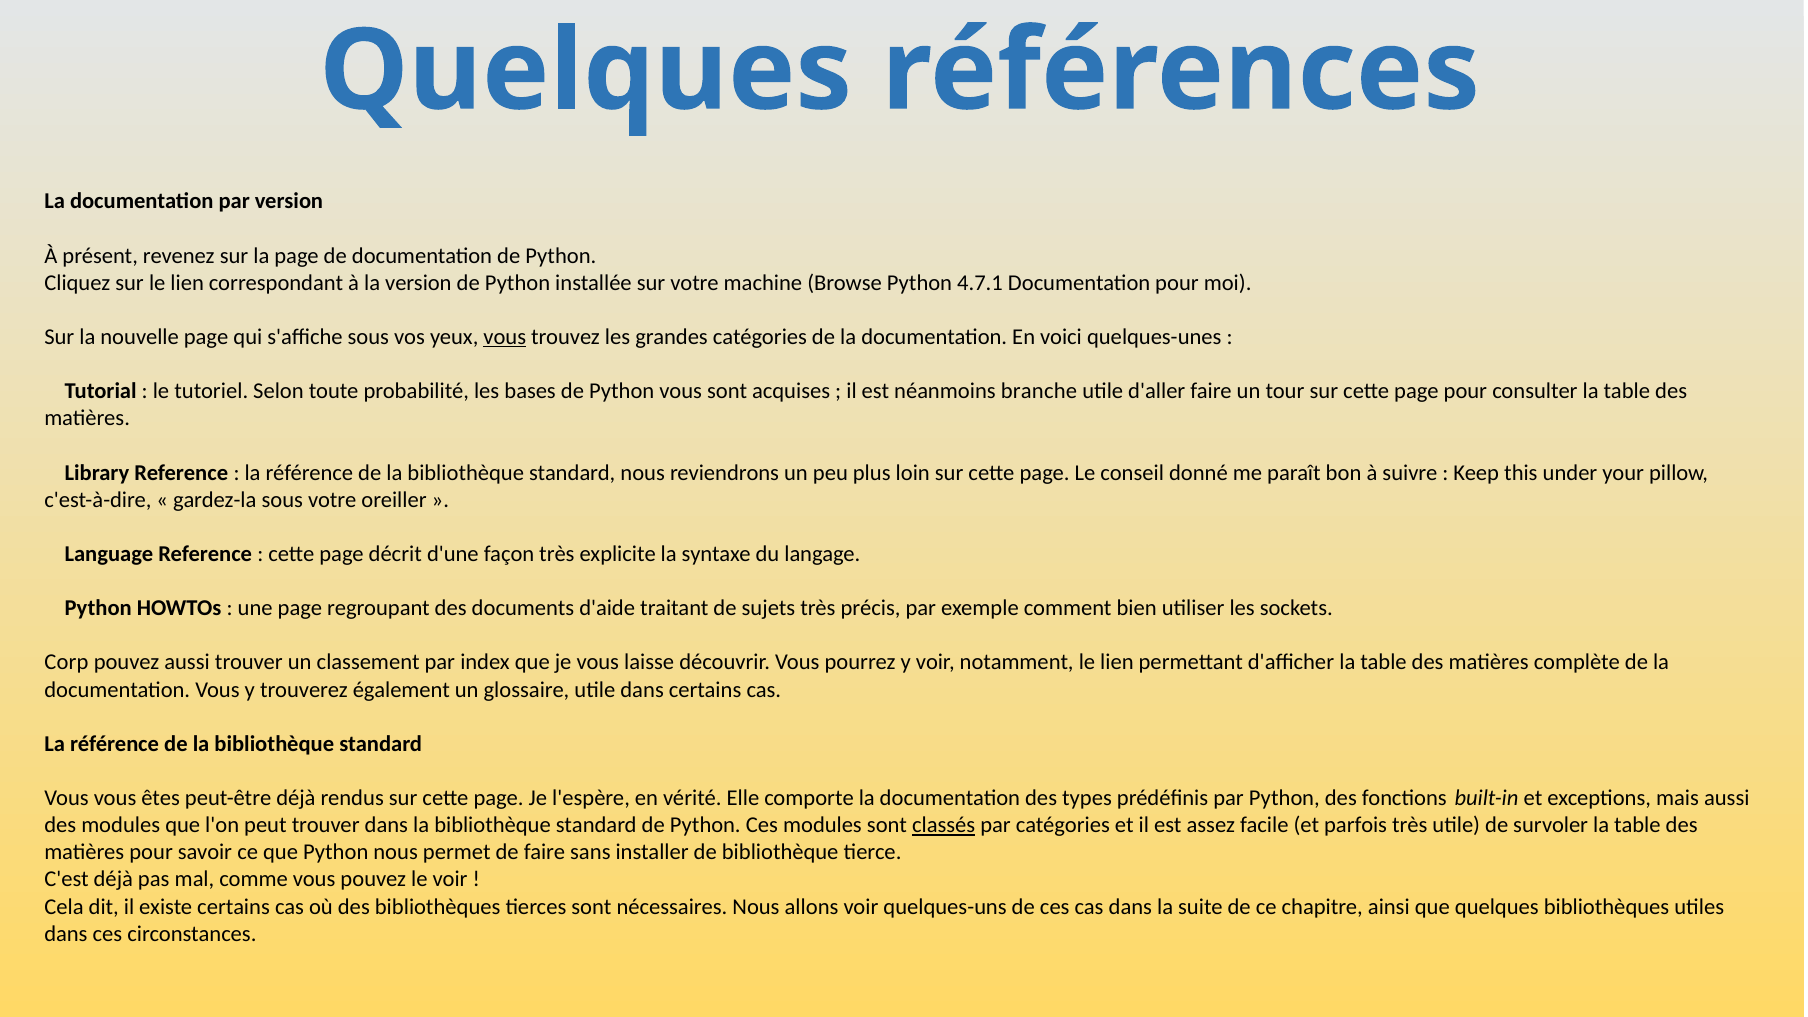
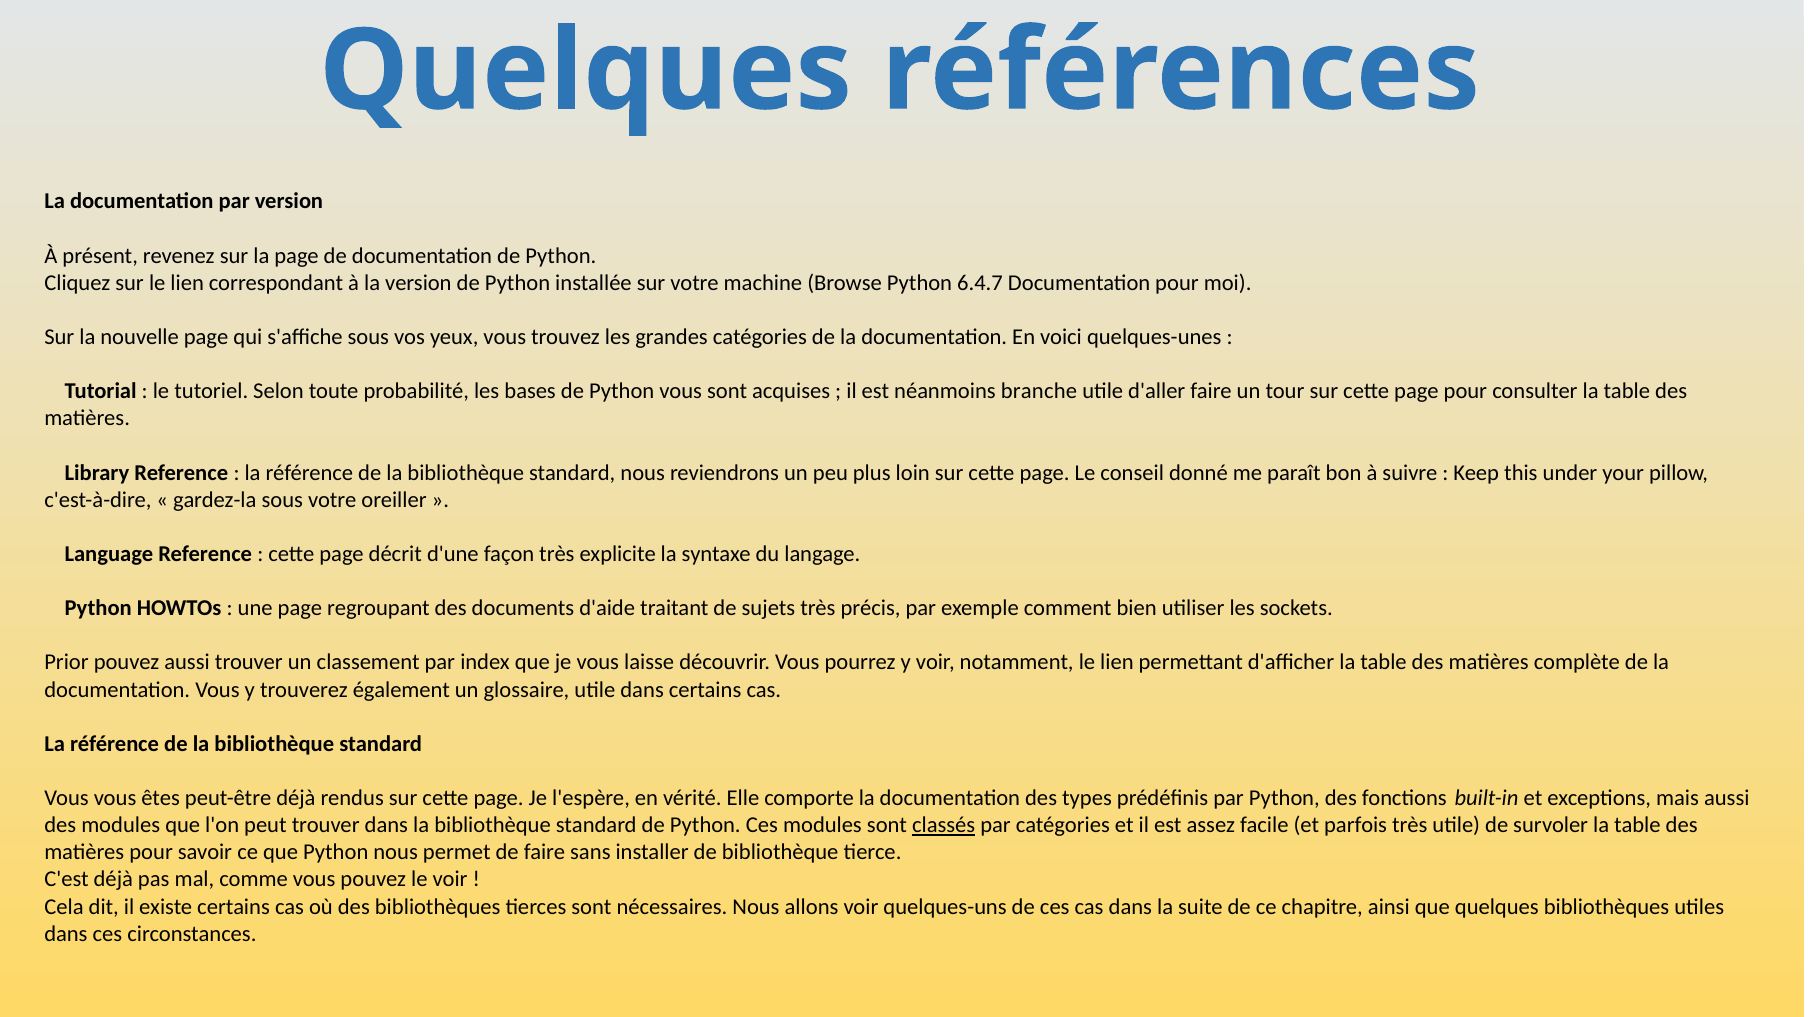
4.7.1: 4.7.1 -> 6.4.7 (980, 283)
vous underline: present -> none (505, 337)
Corp: Corp -> Prior (67, 663)
